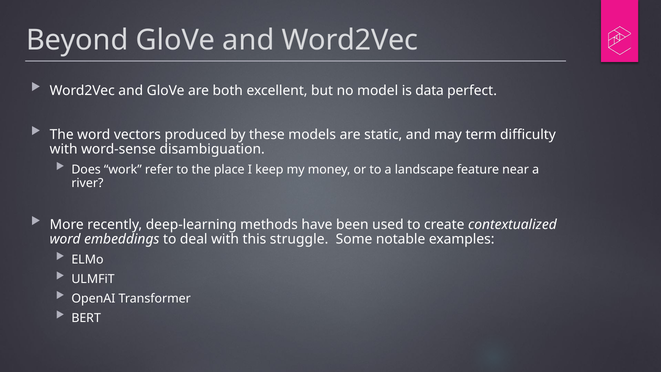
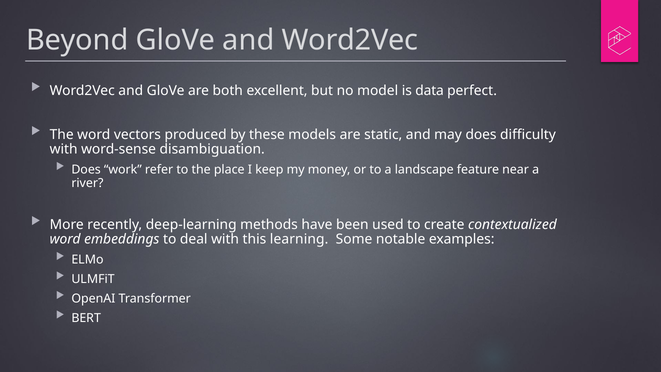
may term: term -> does (481, 134)
struggle: struggle -> learning (299, 239)
